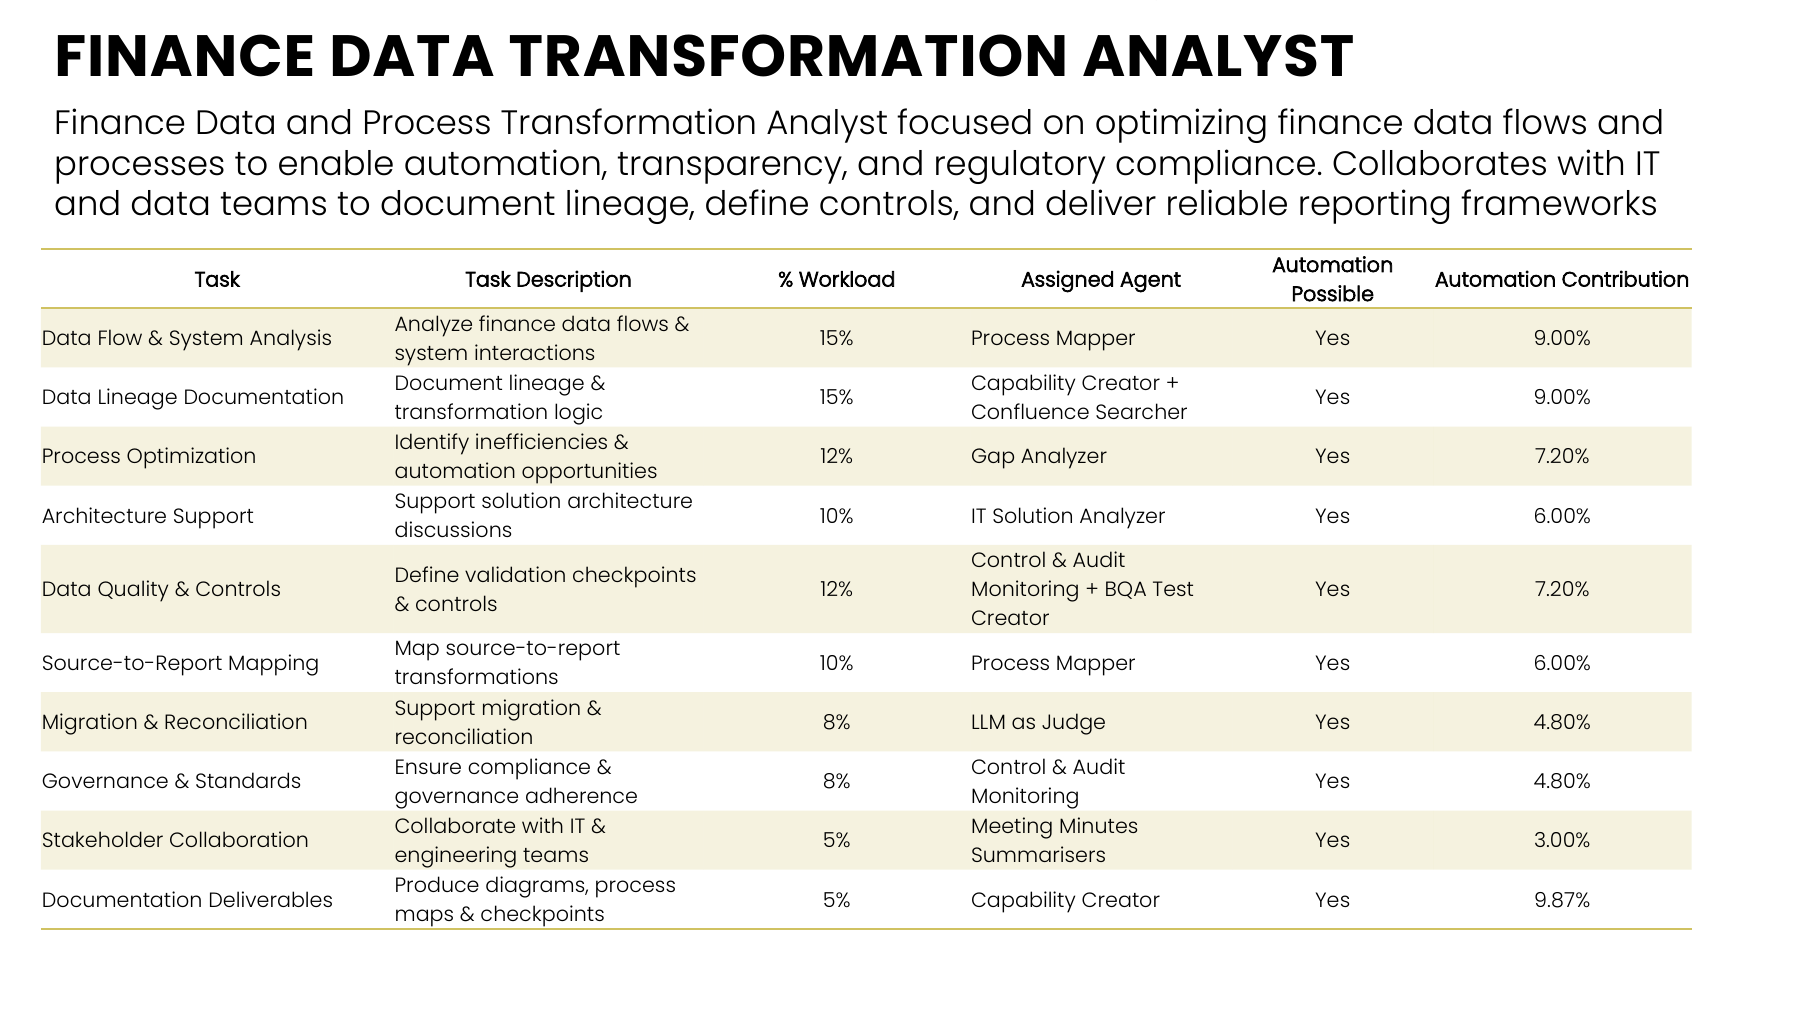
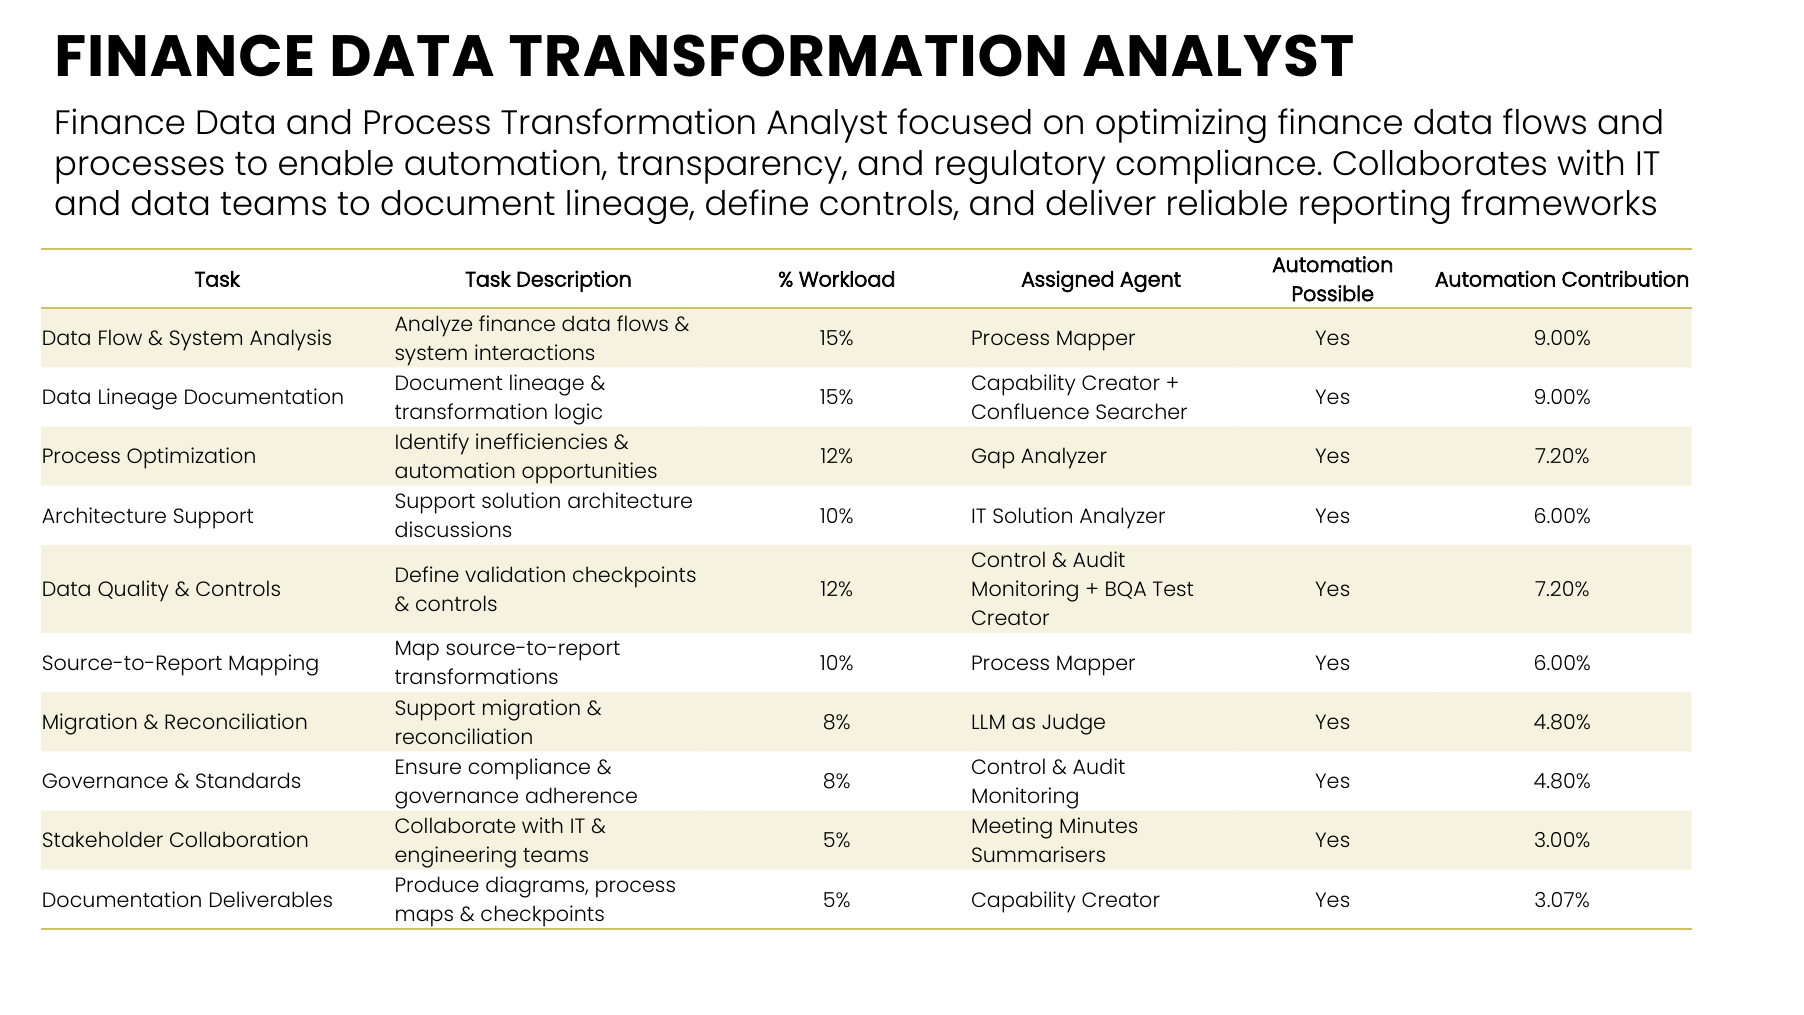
9.87%: 9.87% -> 3.07% (1562, 900)
